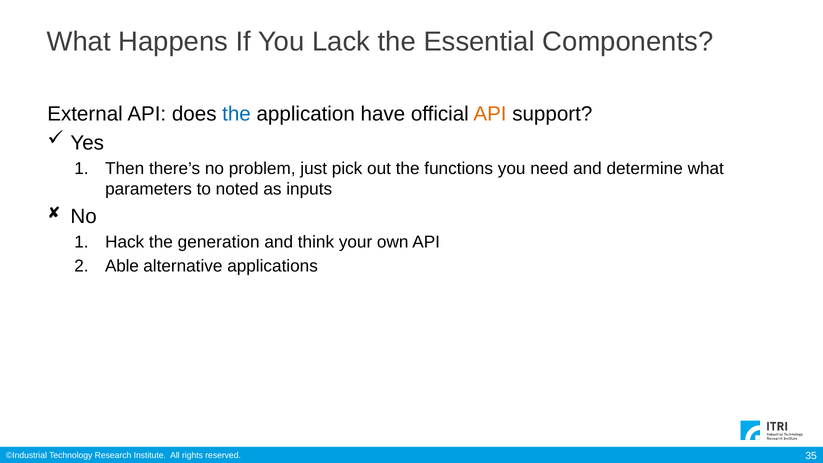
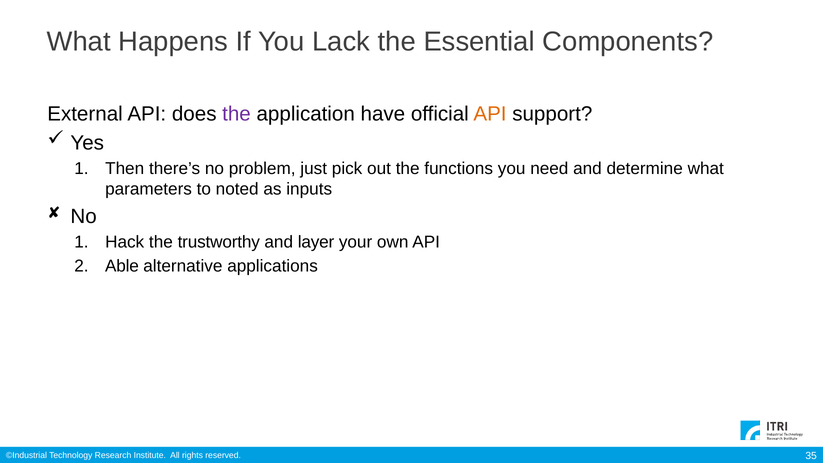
the colour: blue -> purple (237, 114)
generation: generation -> trustworthy (219, 242)
think: think -> layer (316, 242)
